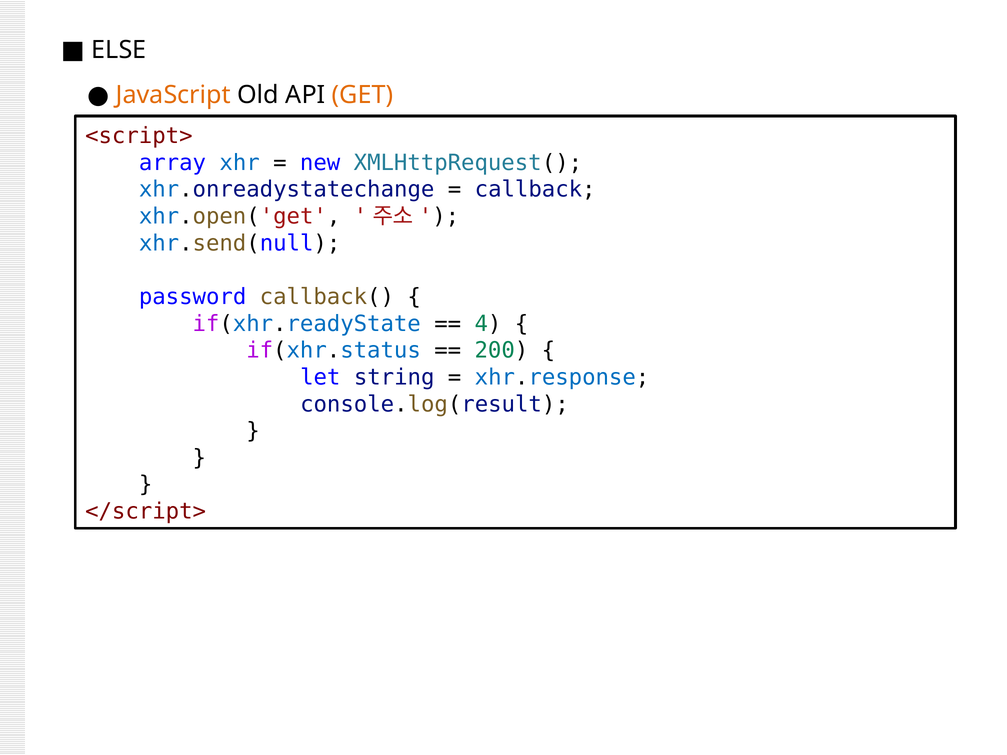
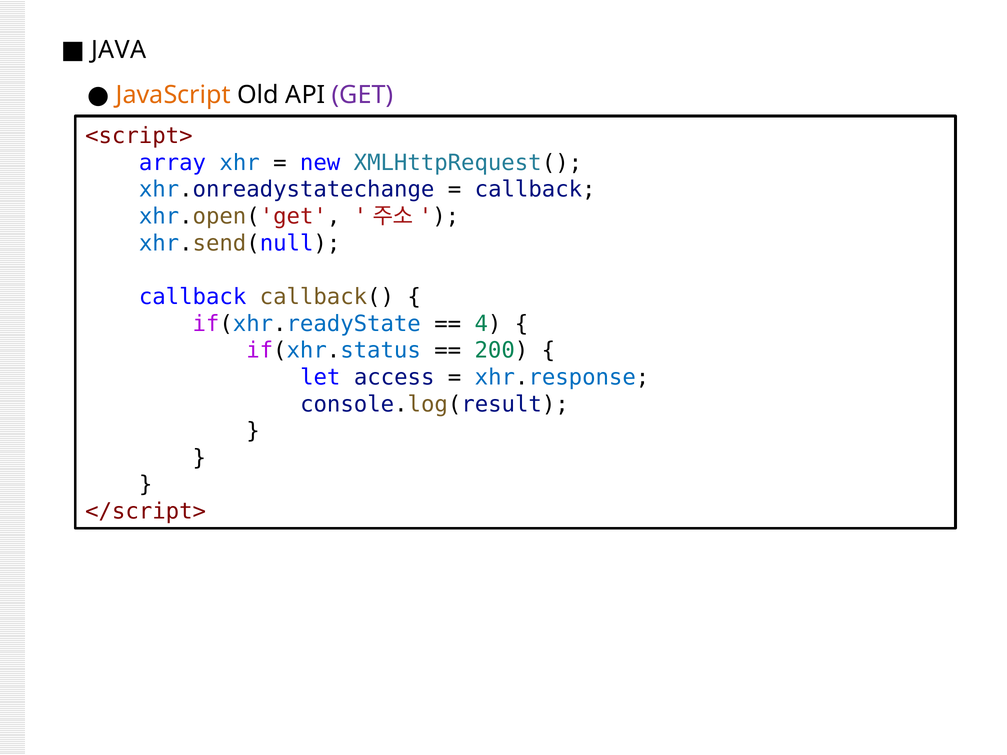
ELSE: ELSE -> JAVA (119, 50)
GET colour: orange -> purple (363, 95)
password: password -> callback (193, 297)
string: string -> access (394, 377)
